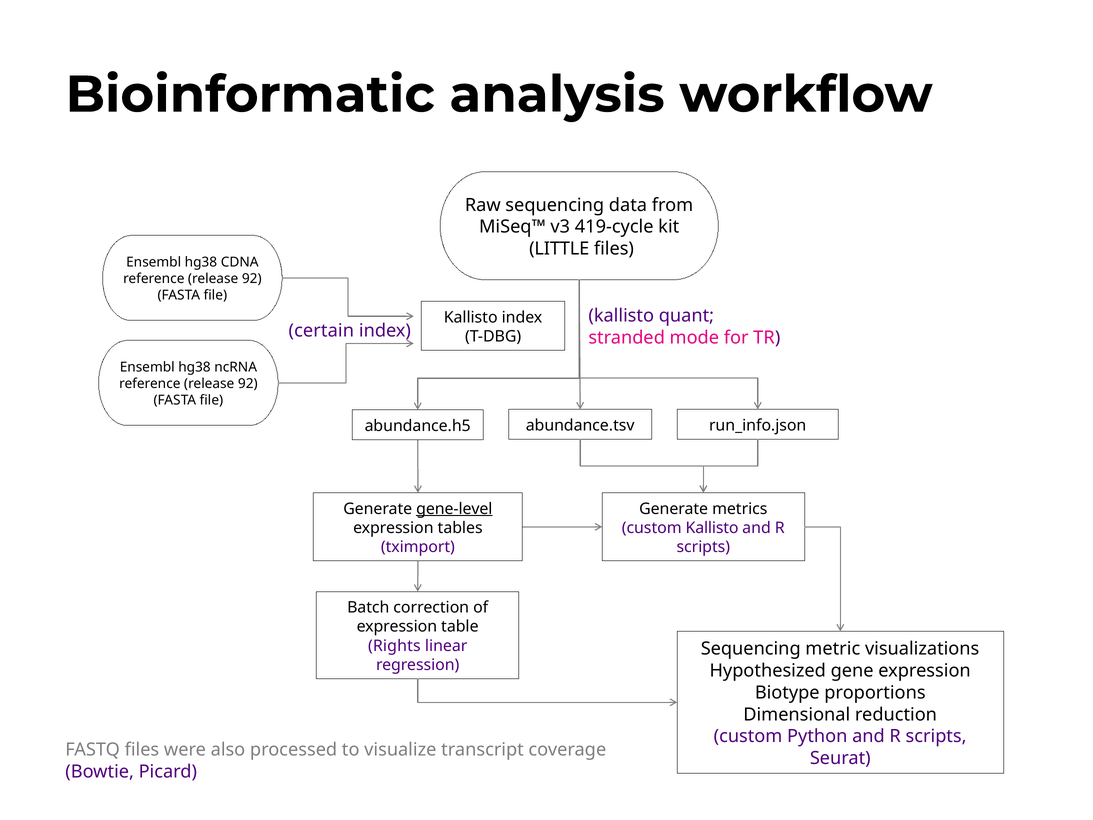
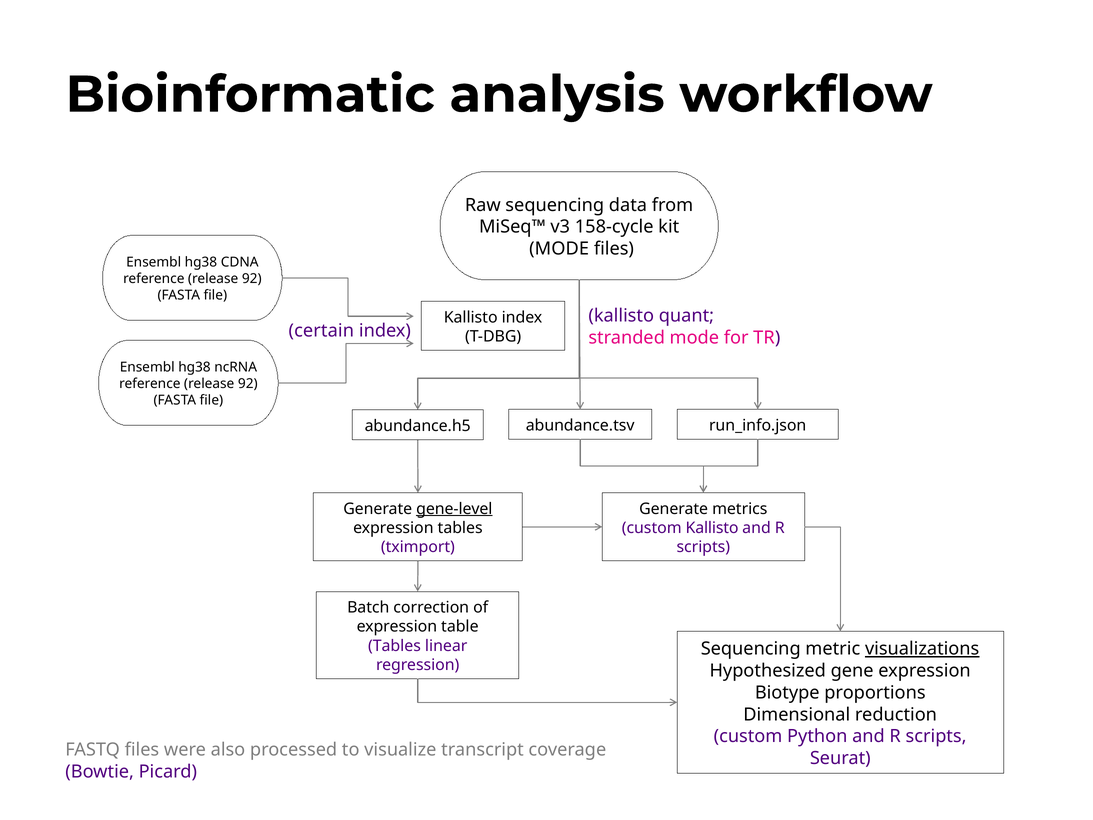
419-cycle: 419-cycle -> 158-cycle (614, 227)
LITTLE: LITTLE -> MODE (559, 249)
Rights: Rights -> Tables (394, 646)
visualizations underline: none -> present (922, 649)
